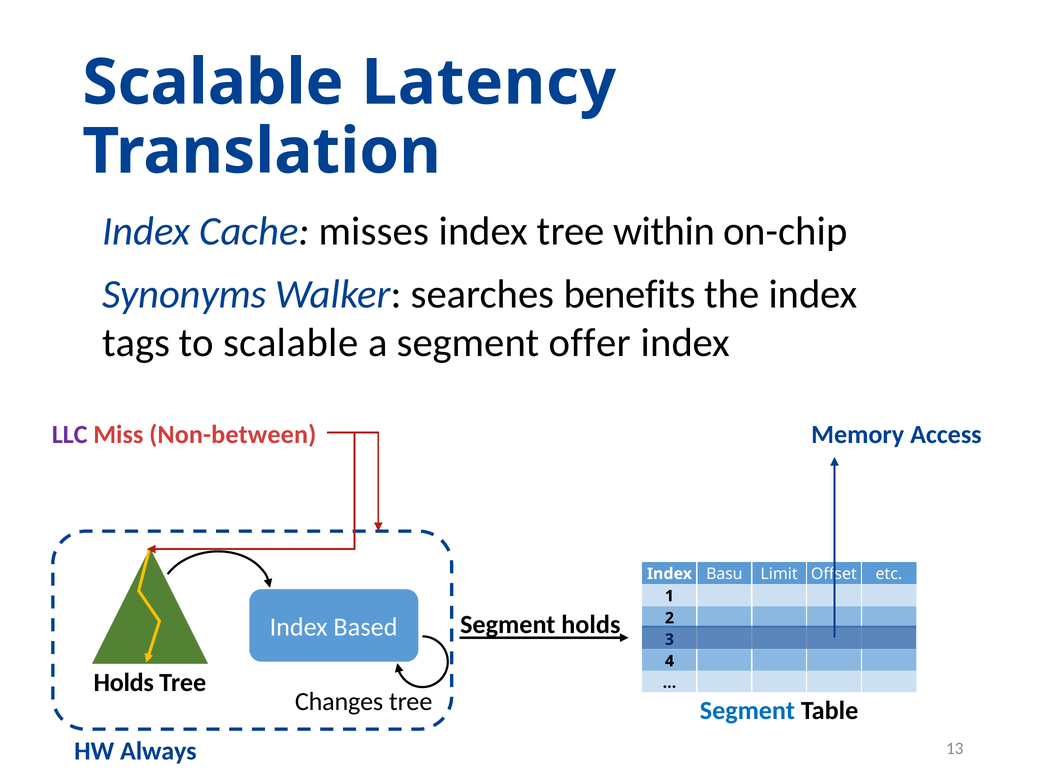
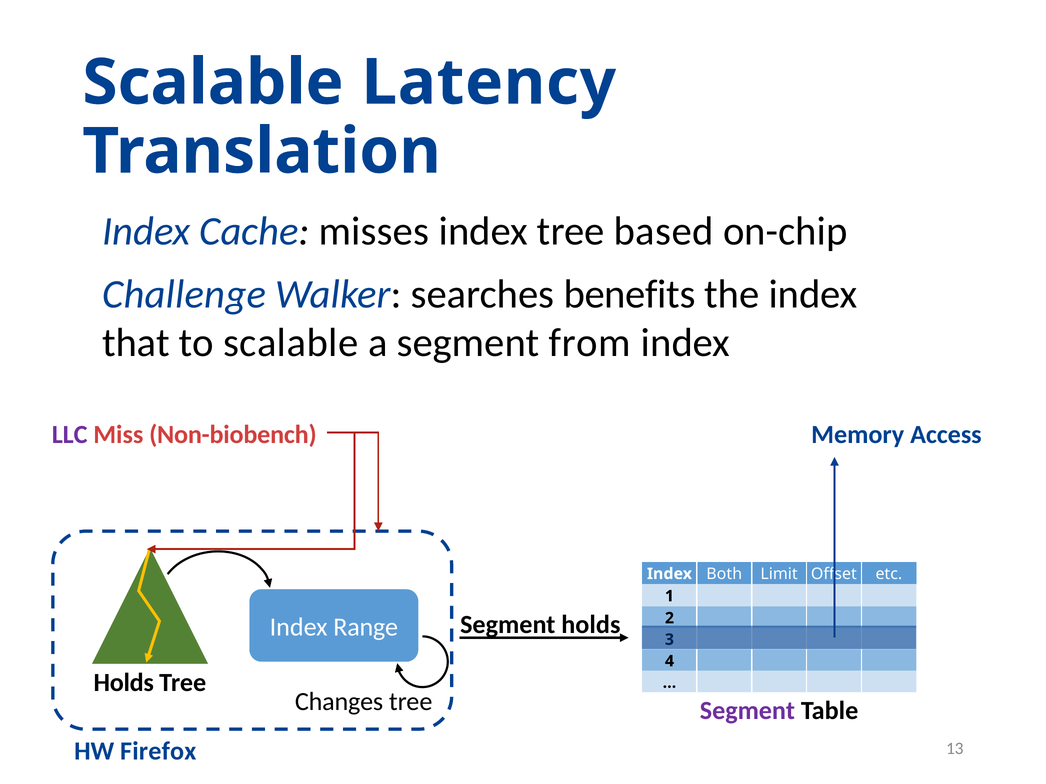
within: within -> based (664, 232)
Synonyms: Synonyms -> Challenge (184, 294)
tags: tags -> that (136, 343)
offer: offer -> from (590, 343)
Non-between: Non-between -> Non-biobench (233, 435)
Basu: Basu -> Both (724, 574)
Based: Based -> Range (366, 628)
Segment colour: blue -> purple (747, 711)
Always: Always -> Firefox (158, 752)
